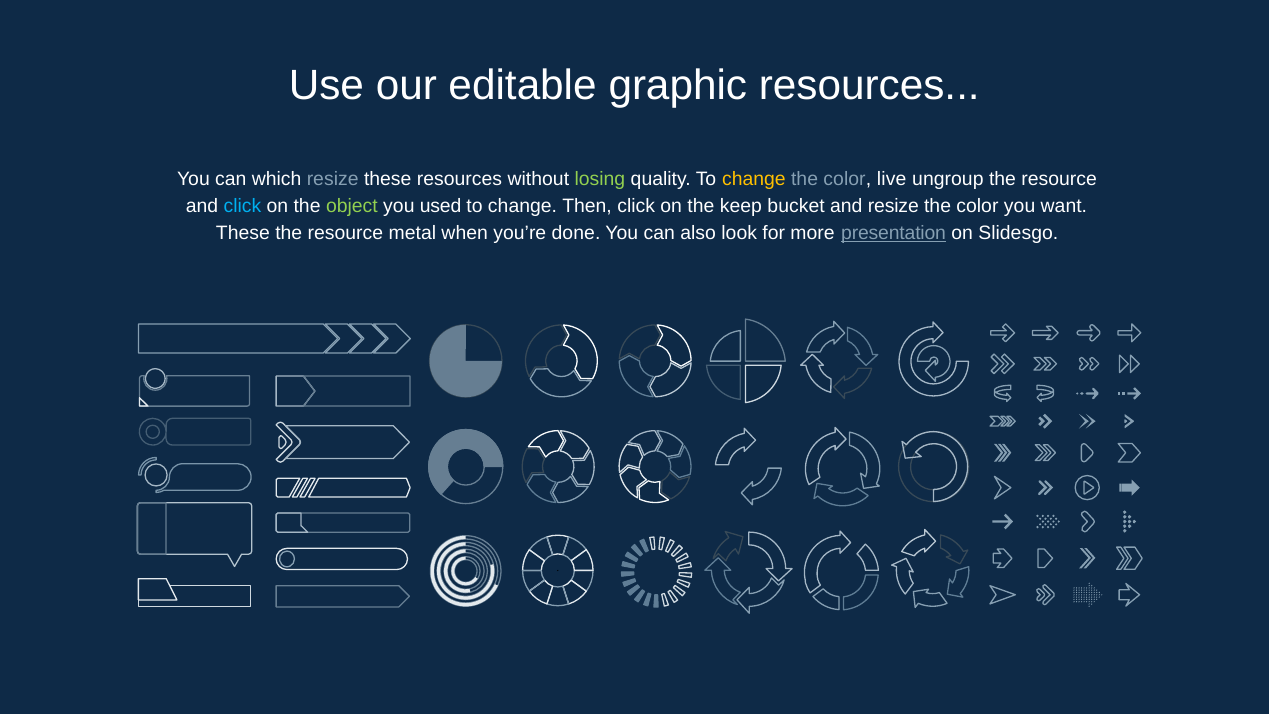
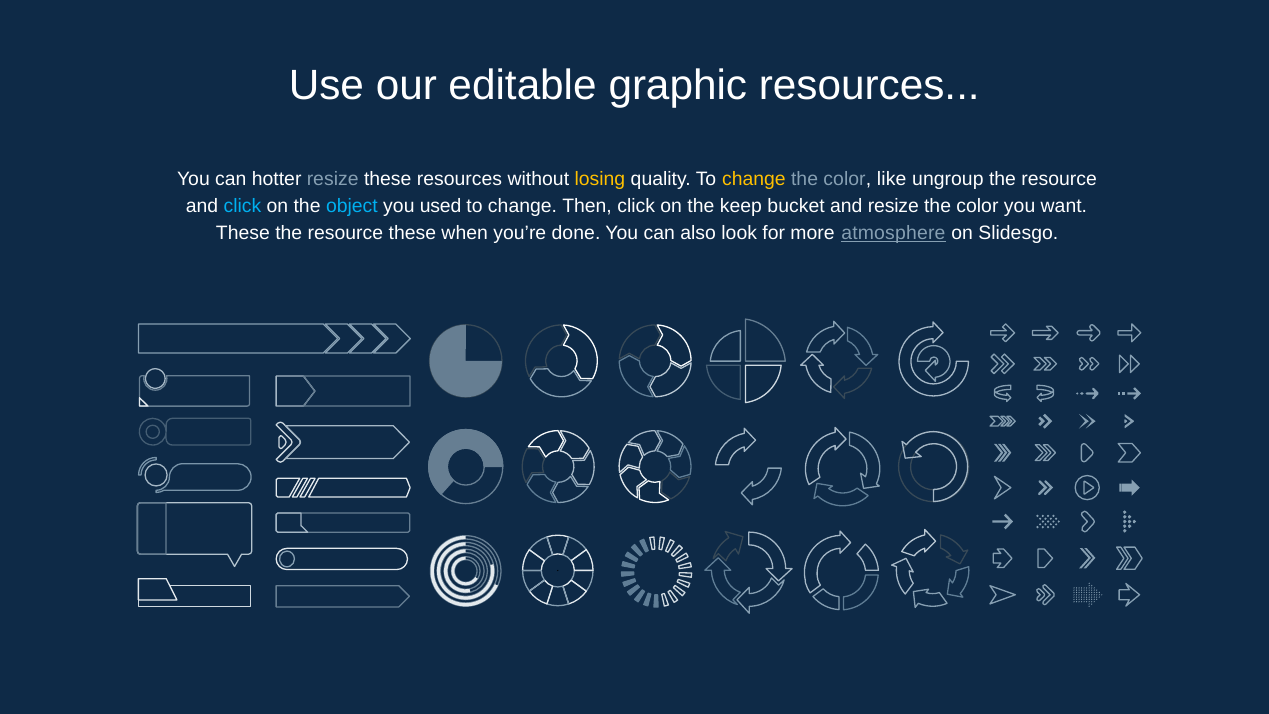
which: which -> hotter (277, 179)
losing colour: light green -> yellow (600, 179)
live: live -> like (892, 179)
object colour: light green -> light blue (352, 206)
resource metal: metal -> these (412, 233)
presentation: presentation -> atmosphere (893, 233)
